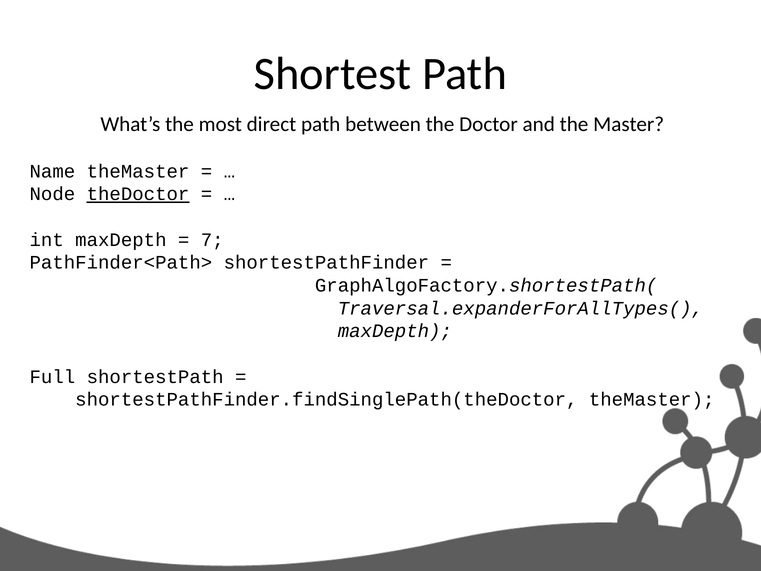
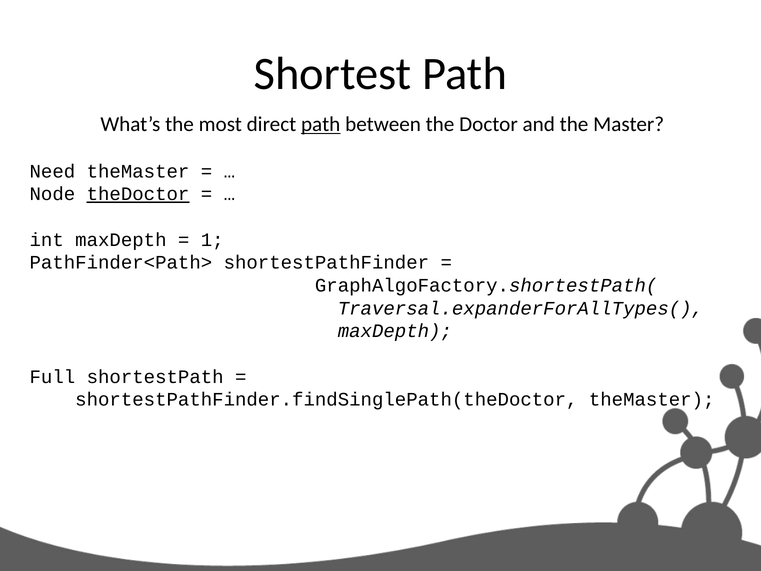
path underline: none -> present (321, 124)
Name: Name -> Need (52, 171)
7: 7 -> 1 (212, 240)
